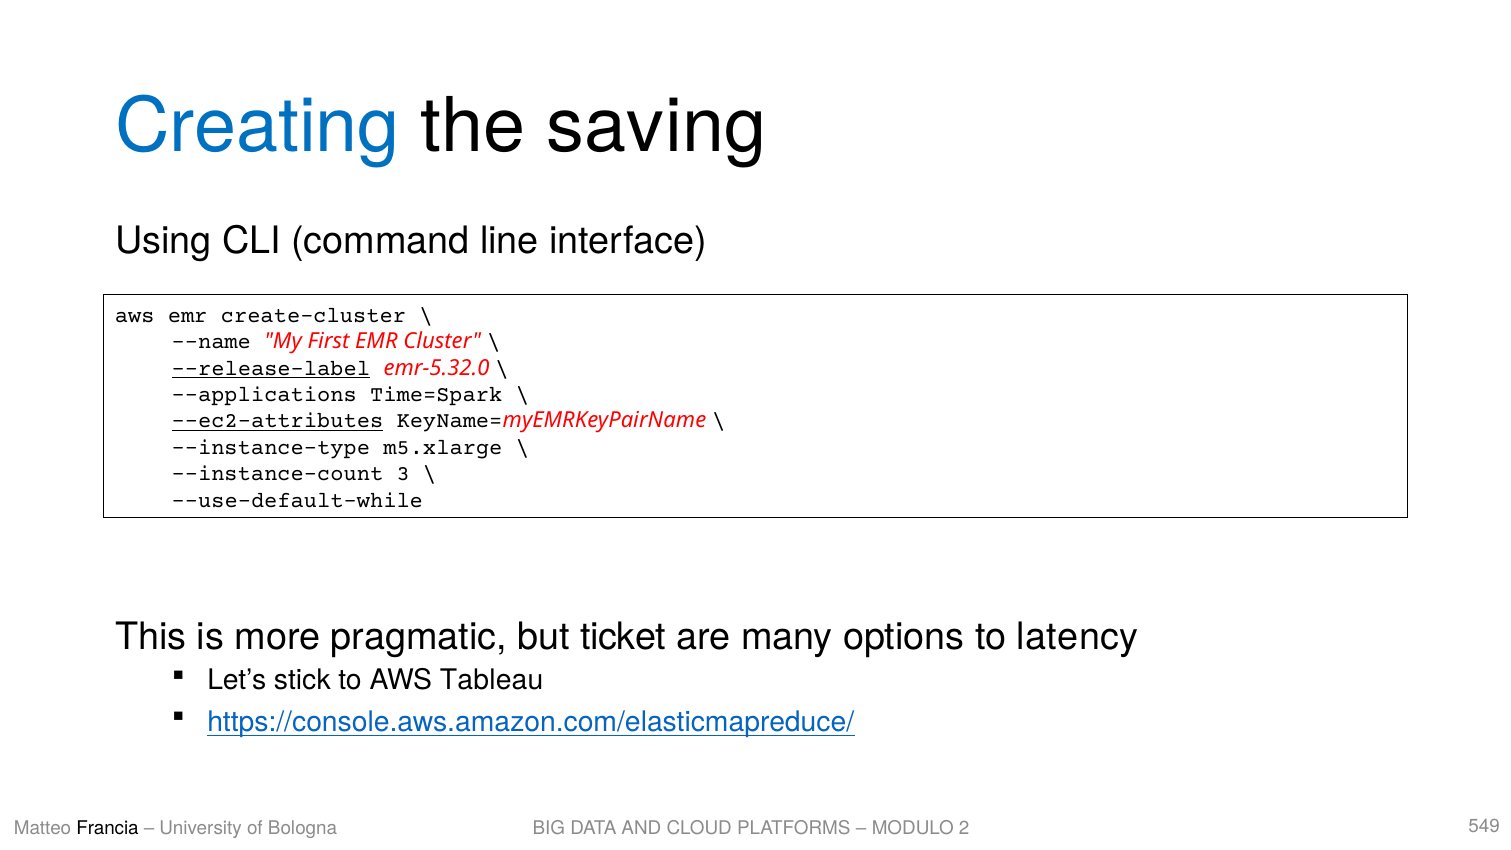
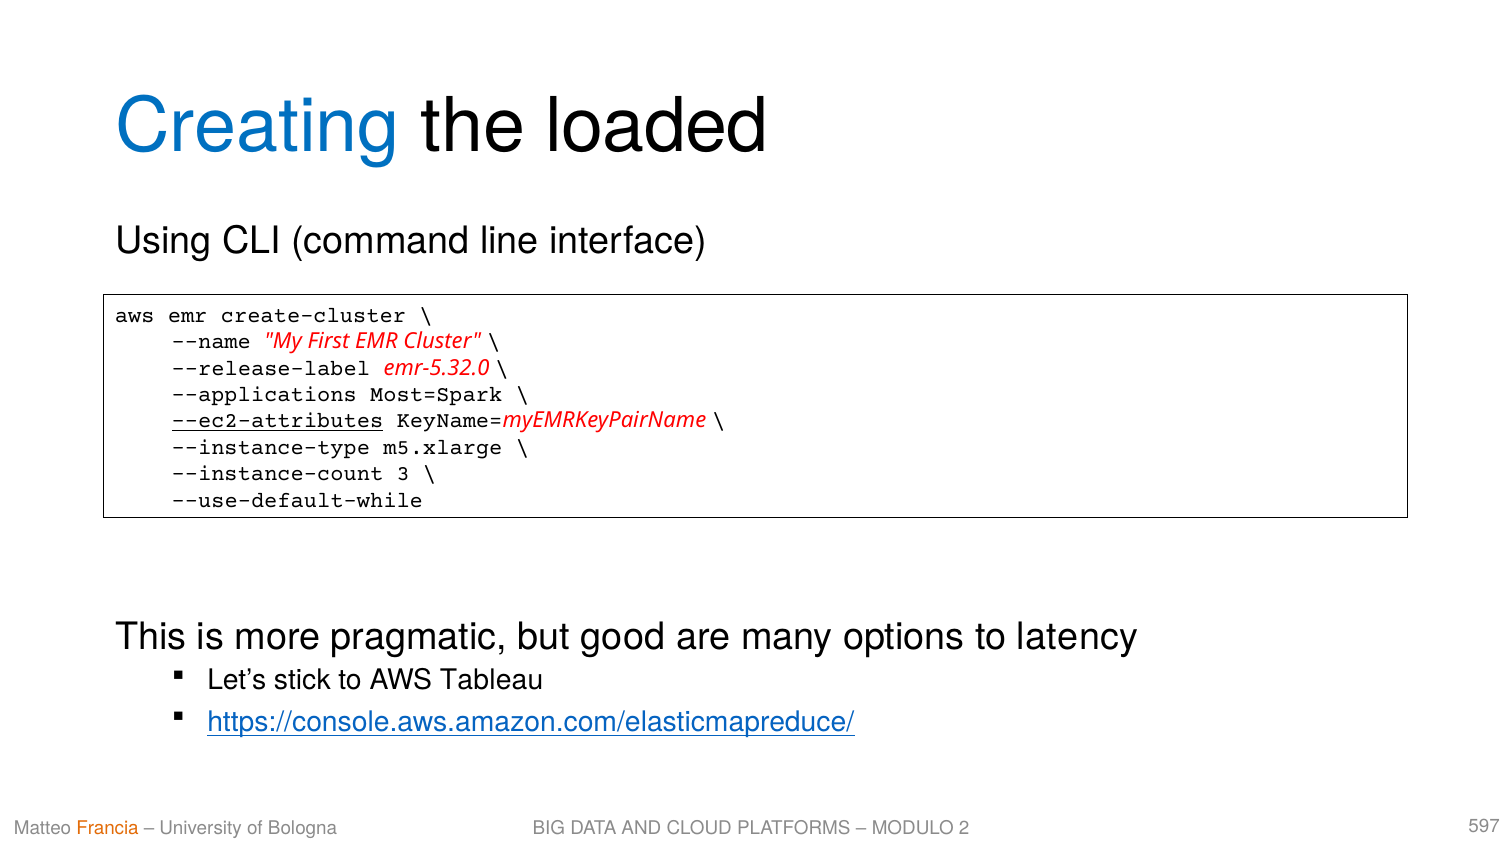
saving: saving -> loaded (657, 127)
--release-label underline: present -> none (271, 368)
Time=Spark: Time=Spark -> Most=Spark (436, 394)
ticket: ticket -> good (623, 637)
Francia colour: black -> orange (108, 829)
549: 549 -> 597 (1484, 826)
